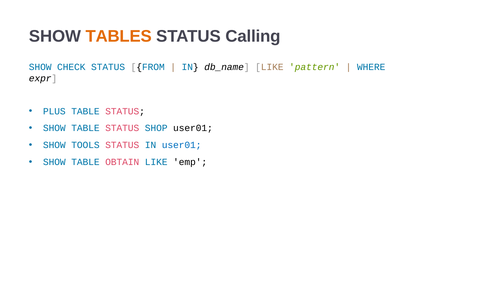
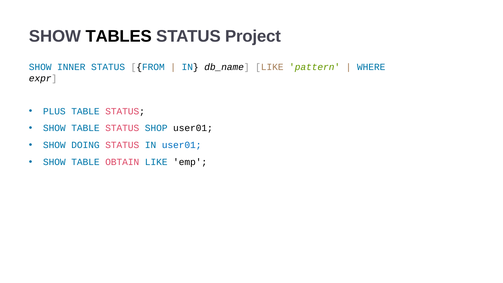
TABLES colour: orange -> black (119, 36)
Calling: Calling -> Project (253, 36)
CHECK: CHECK -> INNER (71, 67)
TOOLS: TOOLS -> DOING (85, 145)
